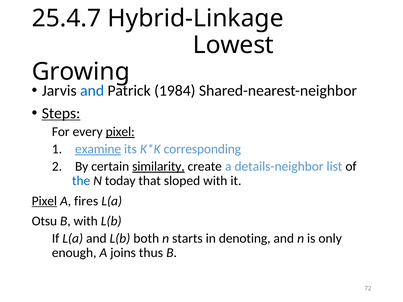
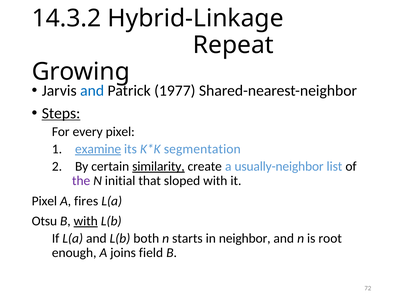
25.4.7: 25.4.7 -> 14.3.2 (66, 19)
Lowest: Lowest -> Repeat (233, 45)
1984: 1984 -> 1977 (175, 91)
pixel underline: present -> none (120, 132)
corresponding: corresponding -> segmentation (202, 149)
details-neighbor: details-neighbor -> usually-neighbor (279, 166)
the colour: blue -> purple (81, 181)
today: today -> initial (120, 181)
Pixel underline: present -> none (44, 201)
with underline: none -> present (86, 221)
denoting: denoting -> neighbor (245, 238)
only: only -> root (330, 238)
thus: thus -> field (151, 253)
